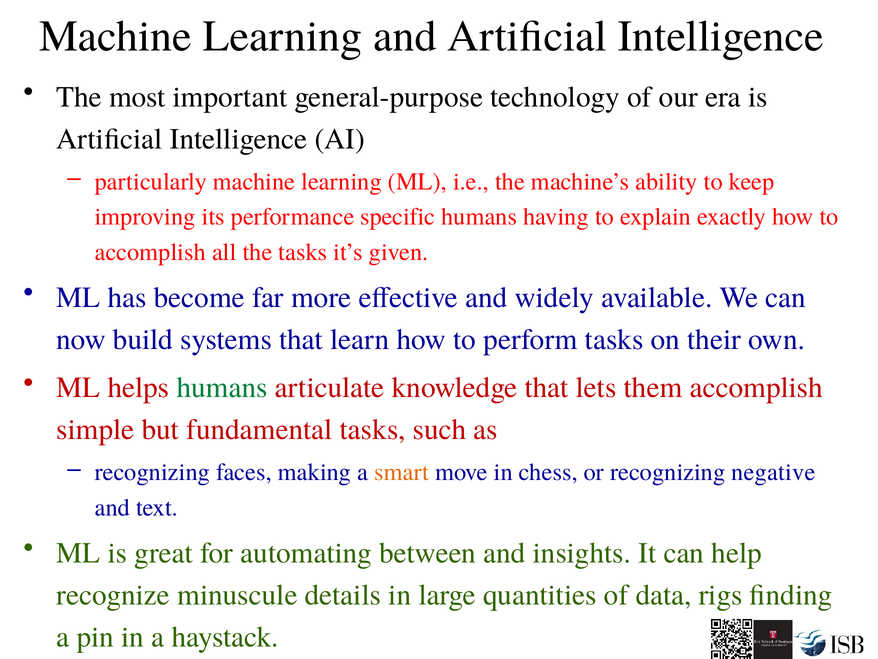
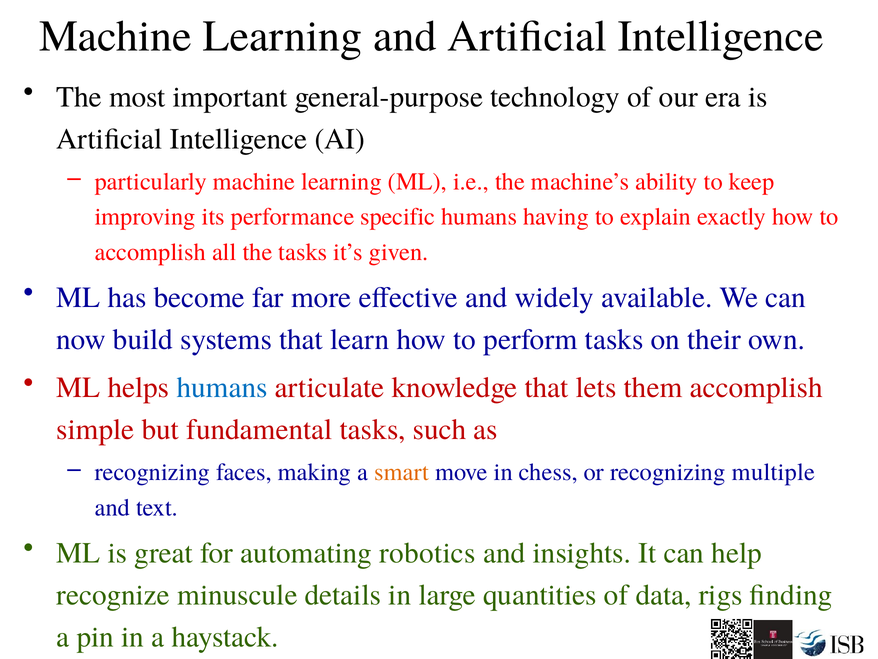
humans colour: green -> blue (222, 387)
negative: negative -> multiple (773, 472)
between: between -> robotics (428, 553)
